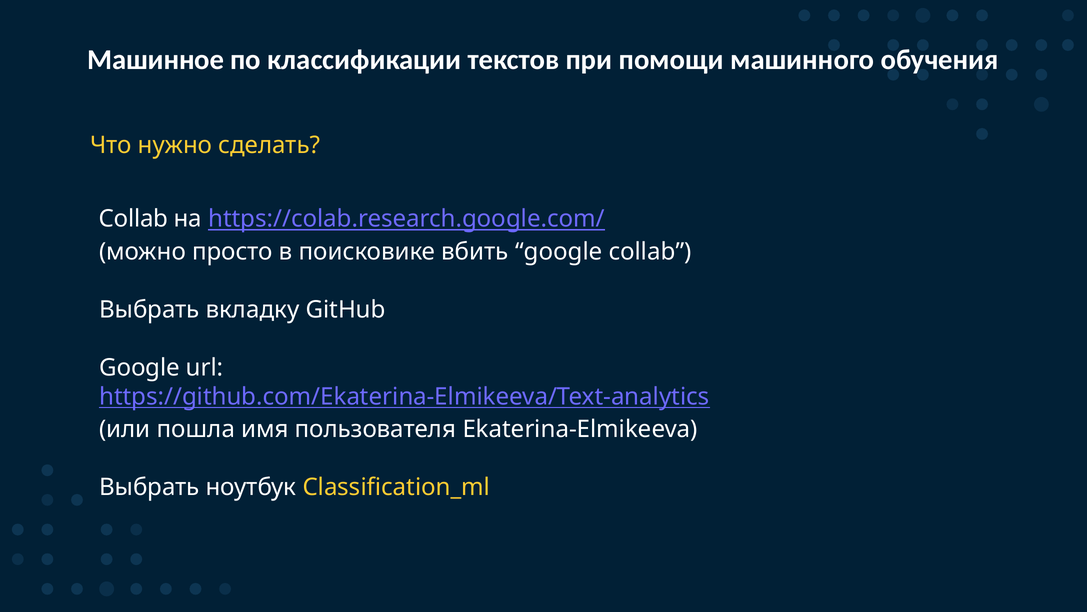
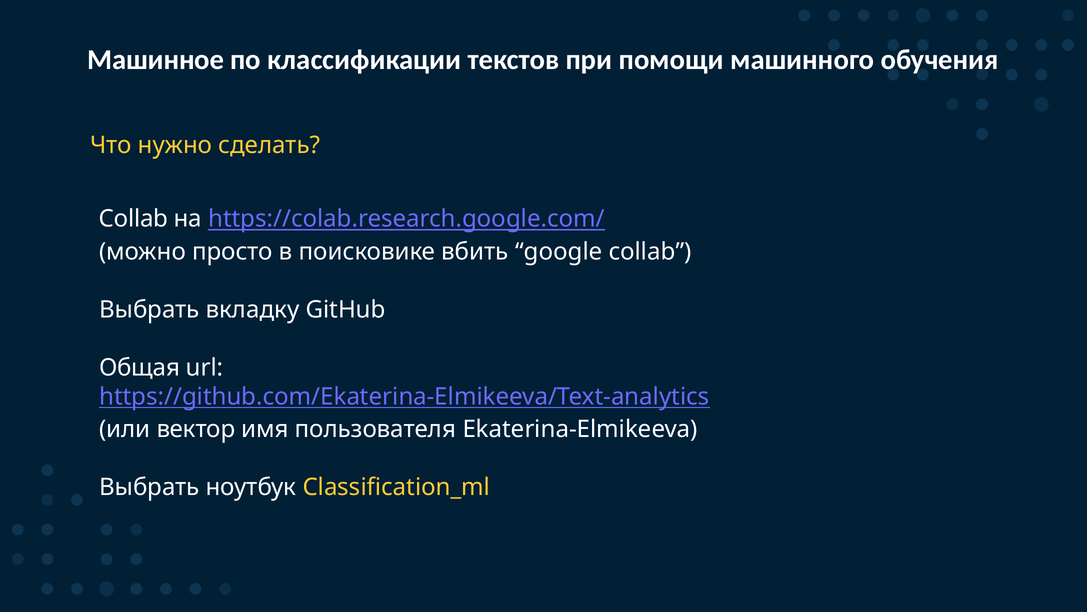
Google: Google -> Общая (140, 367)
пошла: пошла -> вектор (196, 429)
